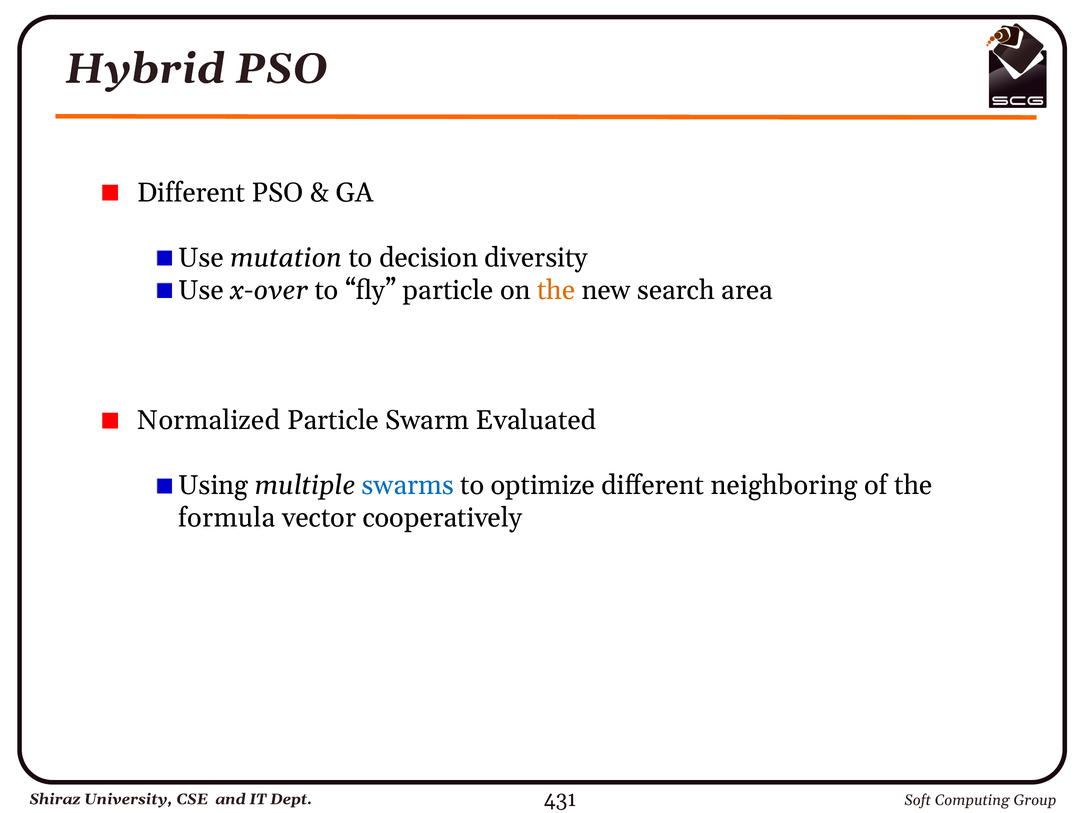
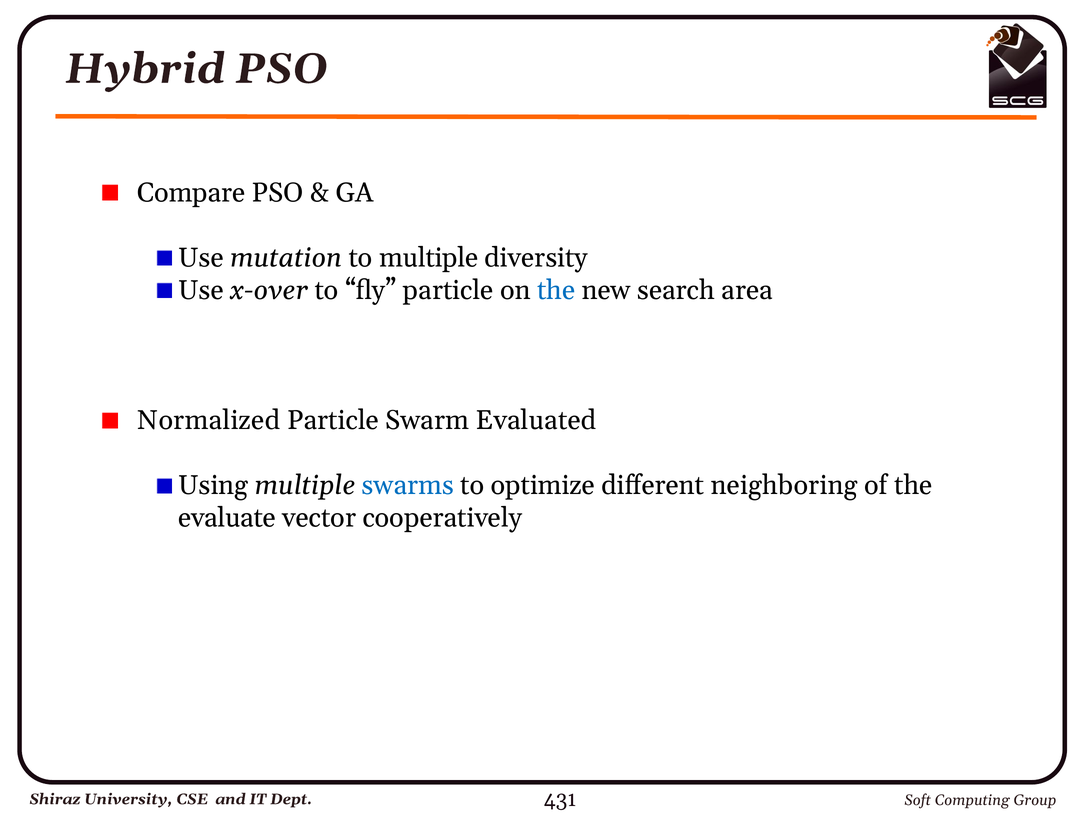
Different: Different -> Compare (191, 193)
to decision: decision -> multiple (429, 258)
the colour: orange -> blue (556, 290)
formula: formula -> evaluate (227, 518)
